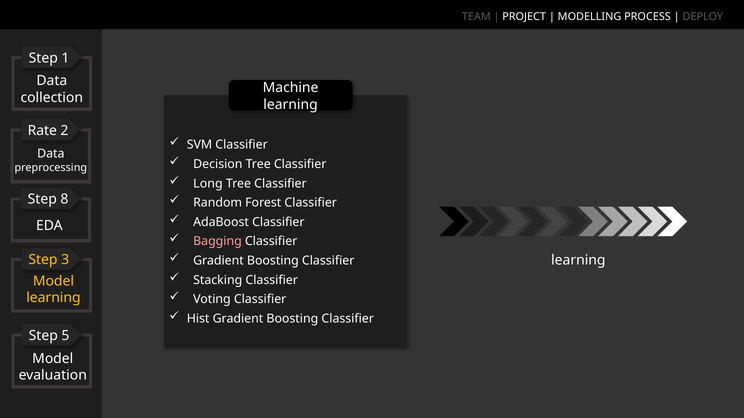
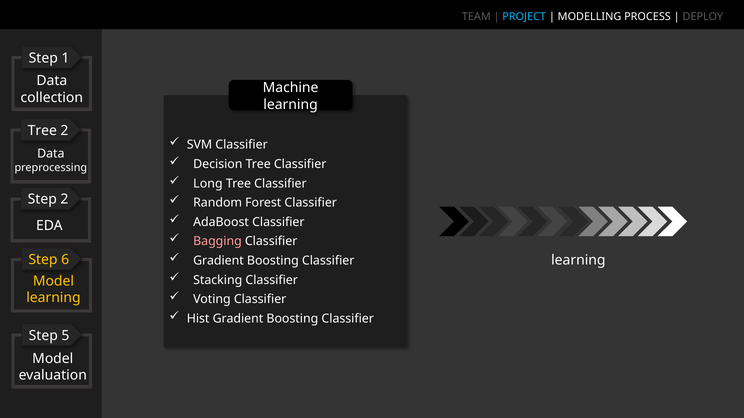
PROJECT colour: white -> light blue (524, 17)
Rate: Rate -> Tree (42, 131)
Step 8: 8 -> 2 (64, 200)
3: 3 -> 6 (65, 260)
